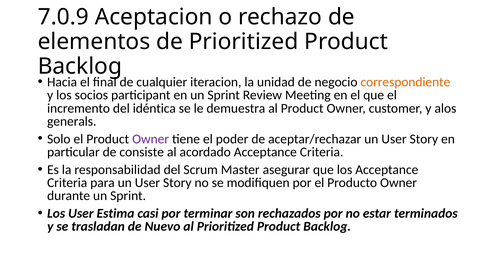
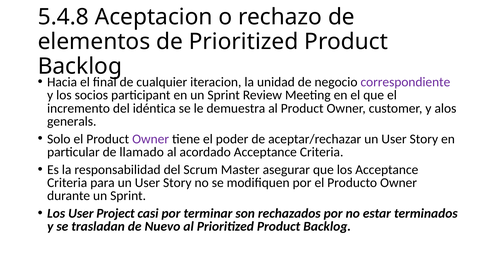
7.0.9: 7.0.9 -> 5.4.8 (63, 17)
correspondiente colour: orange -> purple (405, 82)
consiste: consiste -> llamado (142, 152)
Estima: Estima -> Project (116, 214)
